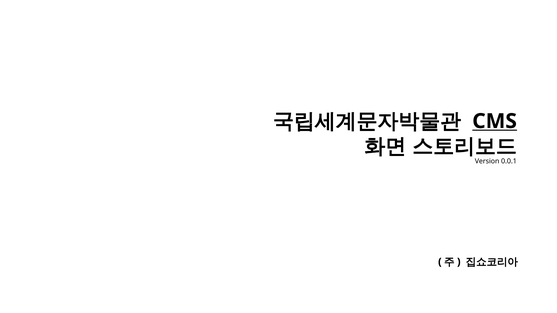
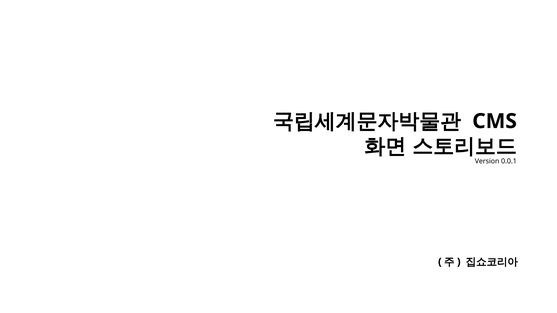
CMS underline: present -> none (495, 121)
